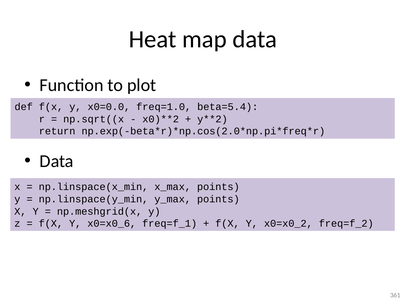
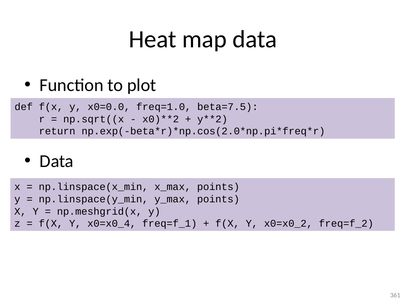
beta=5.4: beta=5.4 -> beta=7.5 (228, 107)
x0=x0_6: x0=x0_6 -> x0=x0_4 (112, 223)
